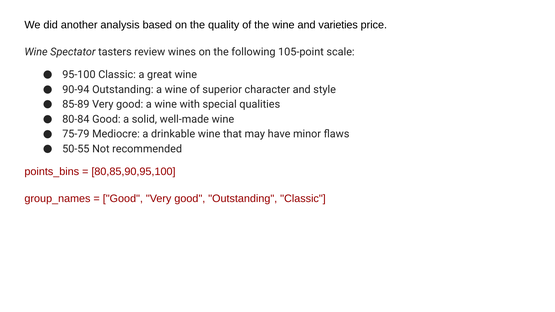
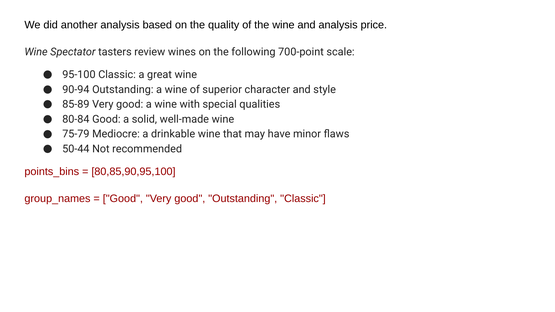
and varieties: varieties -> analysis (338, 25)
105-point: 105-point -> 700-point (301, 52)
50-55: 50-55 -> 50-44 (76, 149)
